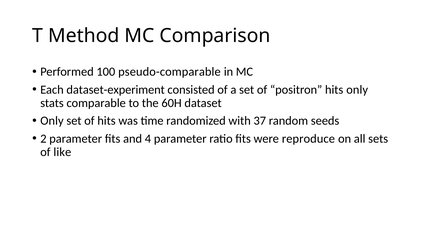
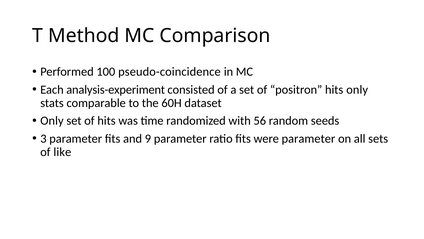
pseudo-comparable: pseudo-comparable -> pseudo-coincidence (169, 72)
dataset-experiment: dataset-experiment -> analysis-experiment (116, 89)
37: 37 -> 56 (260, 121)
2: 2 -> 3 (43, 138)
4: 4 -> 9 (148, 138)
were reproduce: reproduce -> parameter (308, 138)
